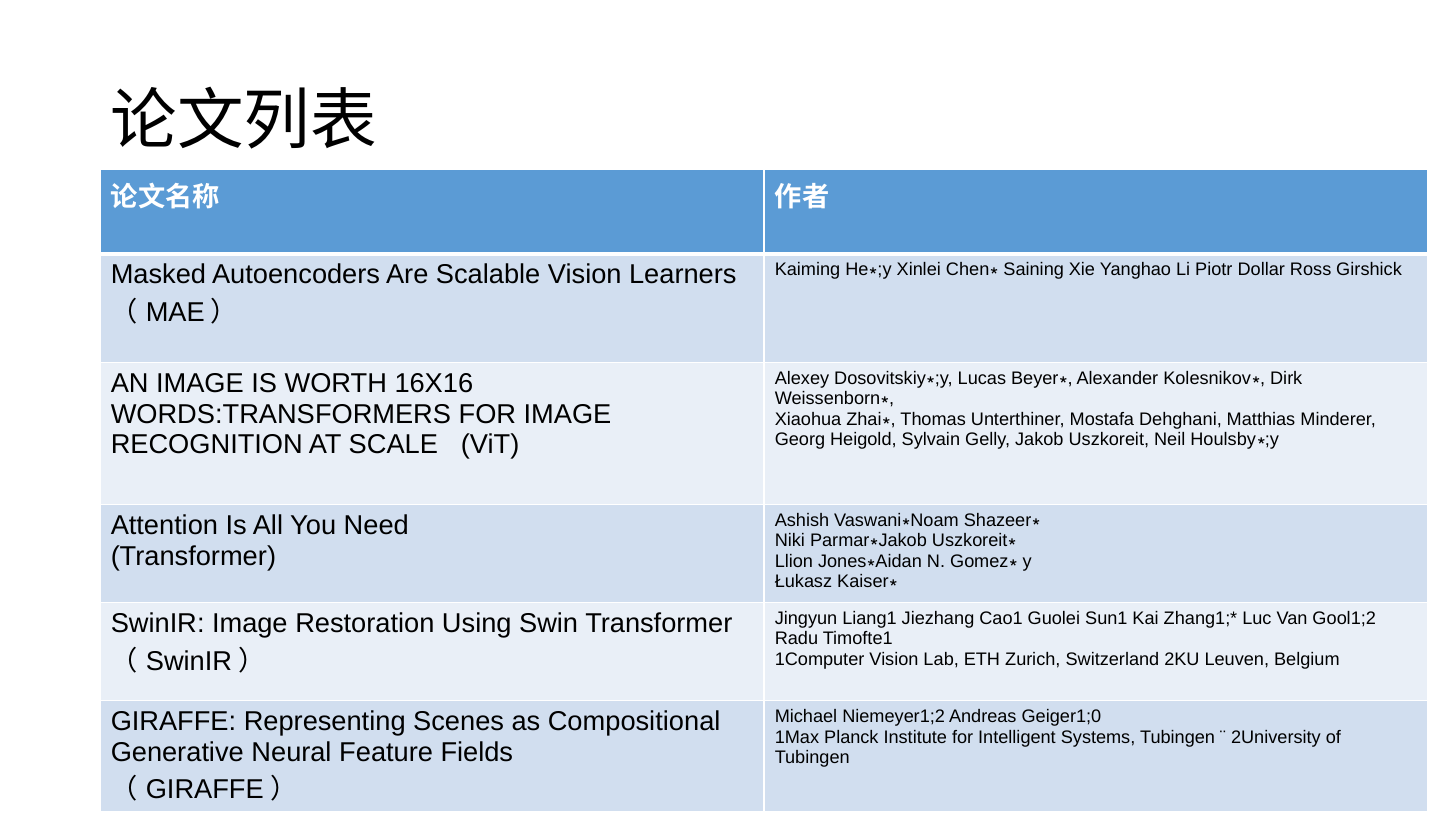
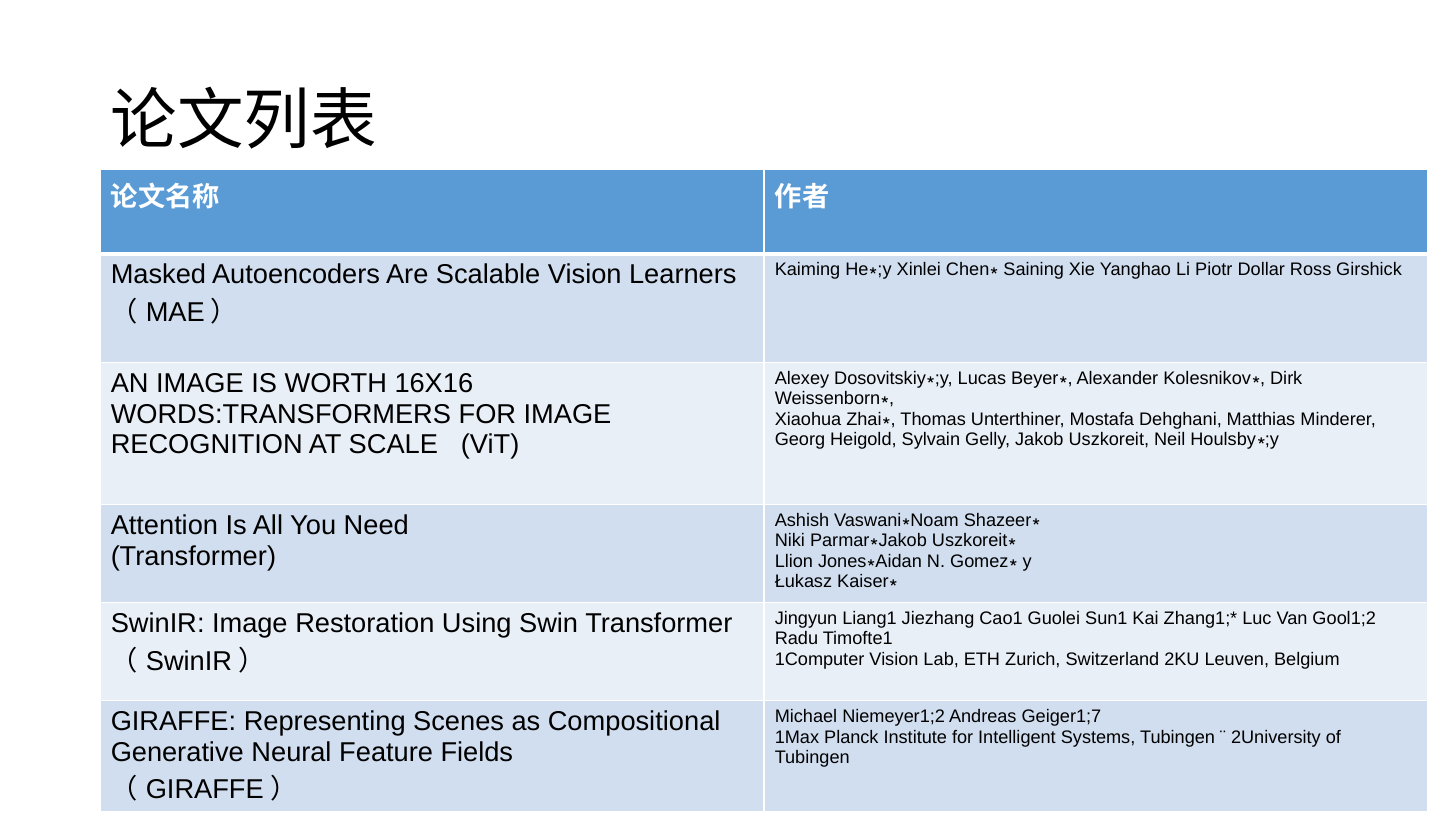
Geiger1;0: Geiger1;0 -> Geiger1;7 (1061, 717)
